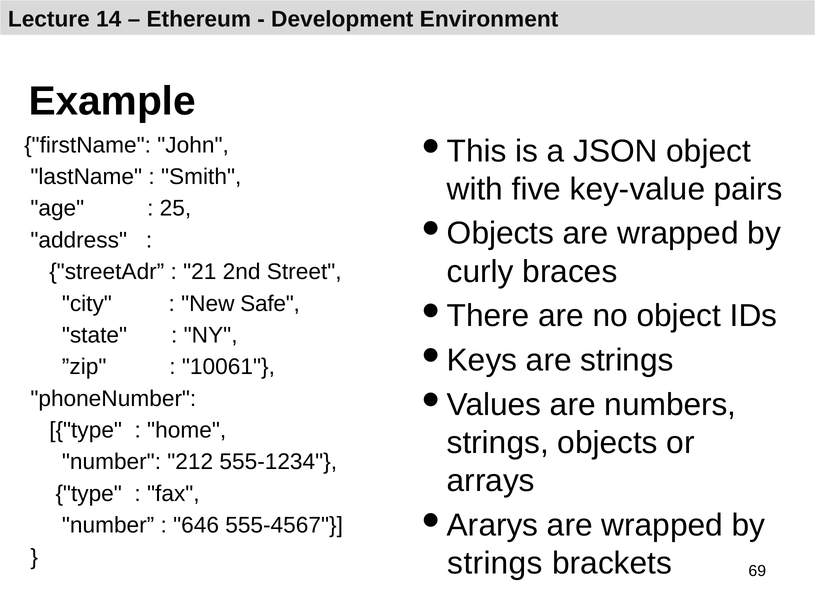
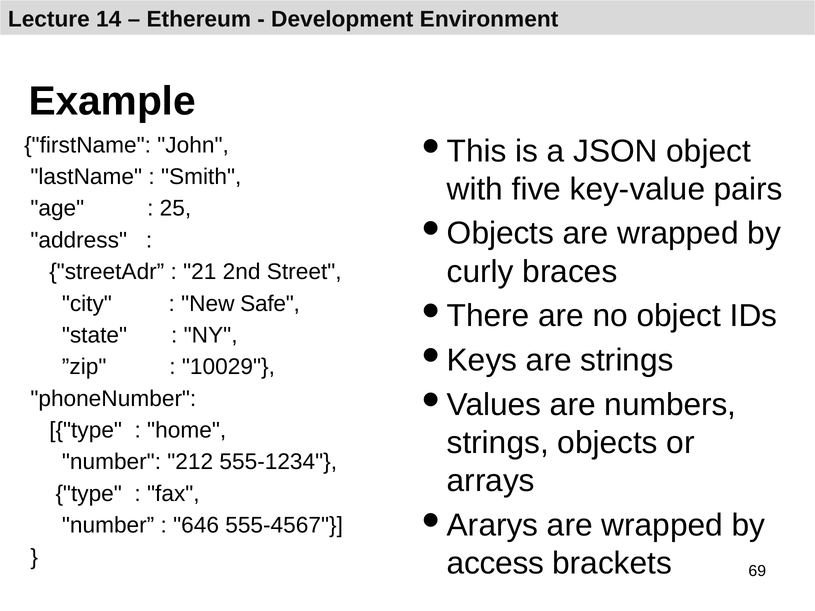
10061: 10061 -> 10029 (228, 367)
strings: strings -> access (495, 563)
